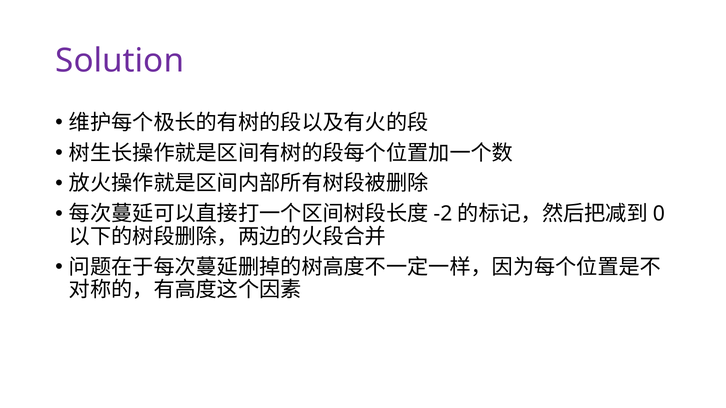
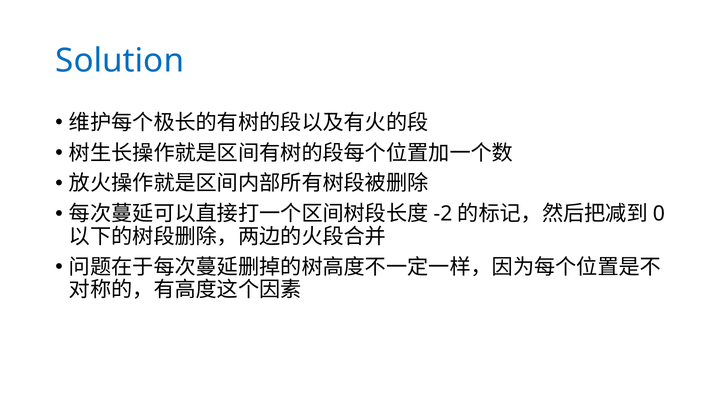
Solution colour: purple -> blue (120, 61)
